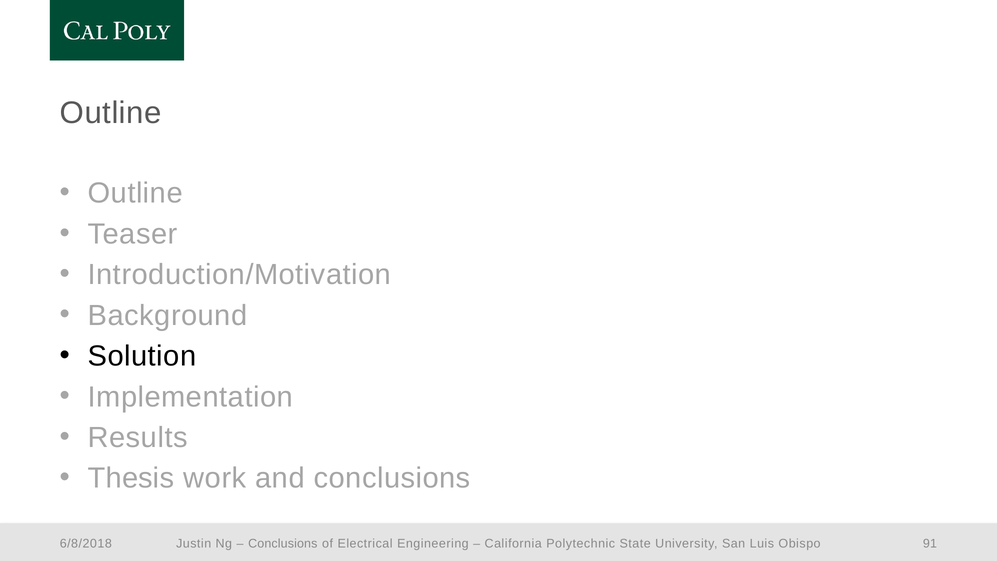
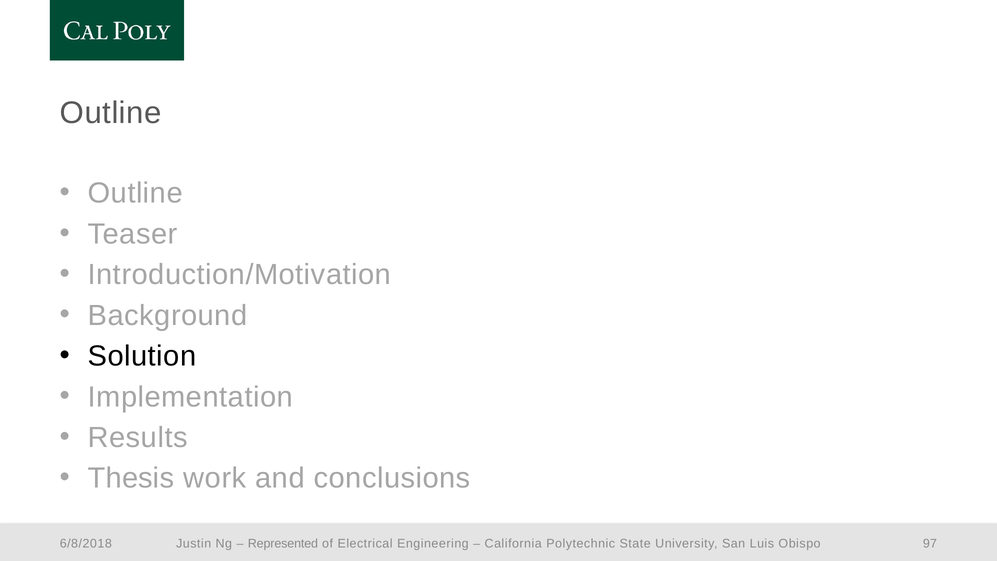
Conclusions: Conclusions -> Represented (283, 543)
91: 91 -> 97 (930, 543)
